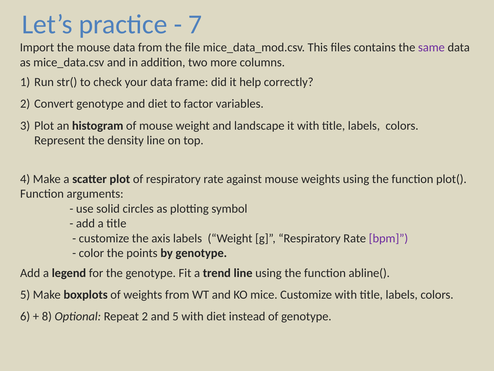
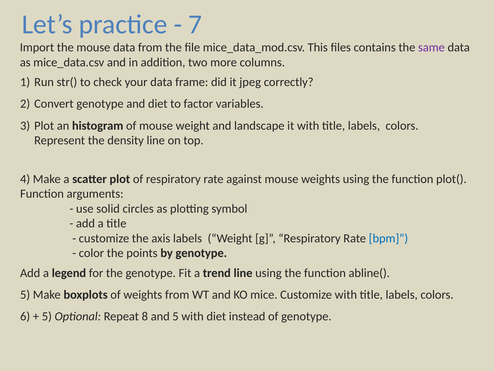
help: help -> jpeg (250, 82)
bpm colour: purple -> blue (388, 238)
8: 8 -> 5 (47, 316)
Repeat 2: 2 -> 8 (145, 316)
